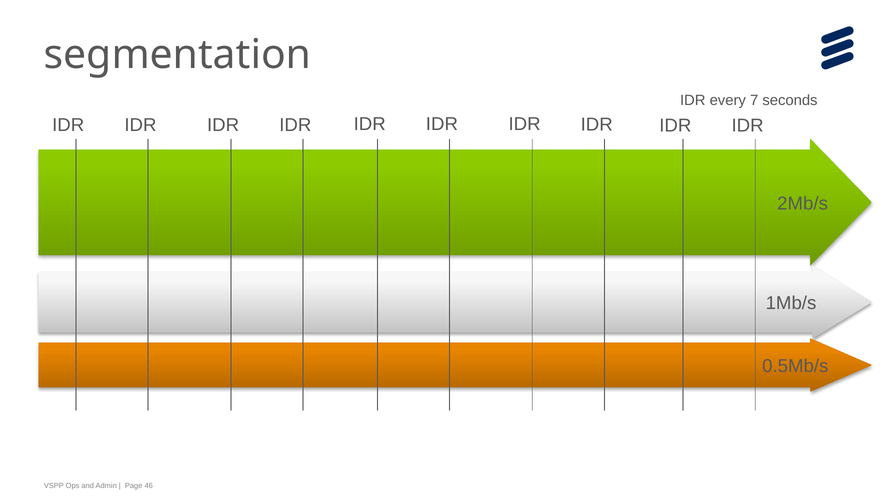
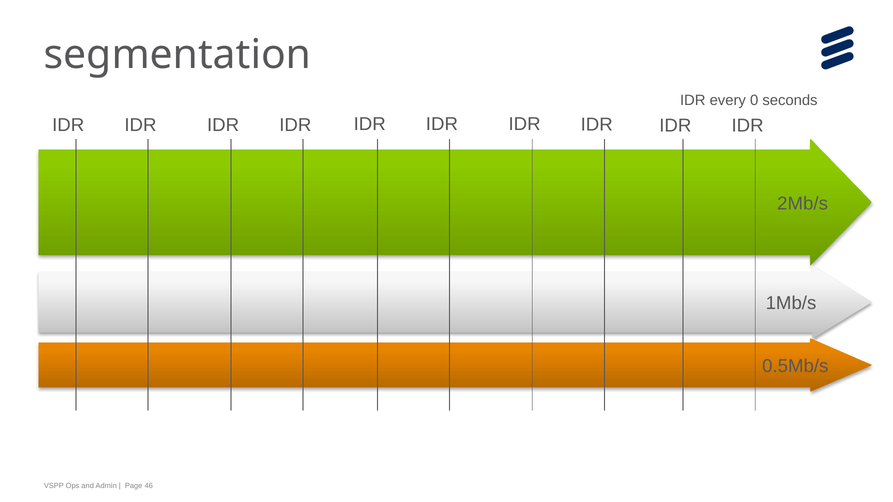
7: 7 -> 0 (754, 100)
